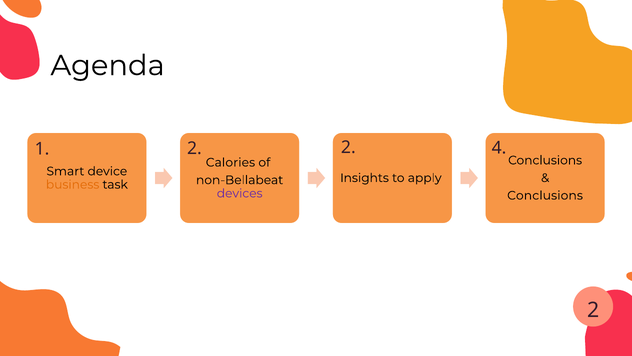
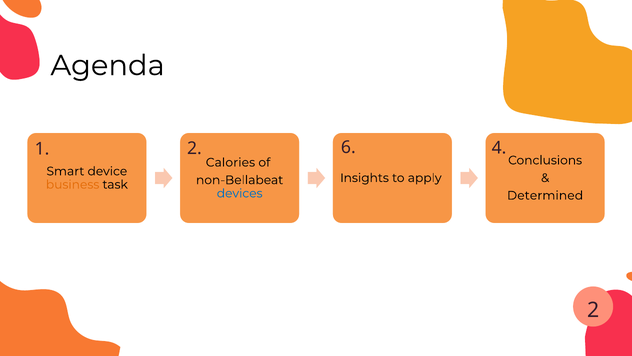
2 2: 2 -> 6 (348, 147)
devices colour: purple -> blue (240, 193)
Conclusions: Conclusions -> Determined (545, 195)
